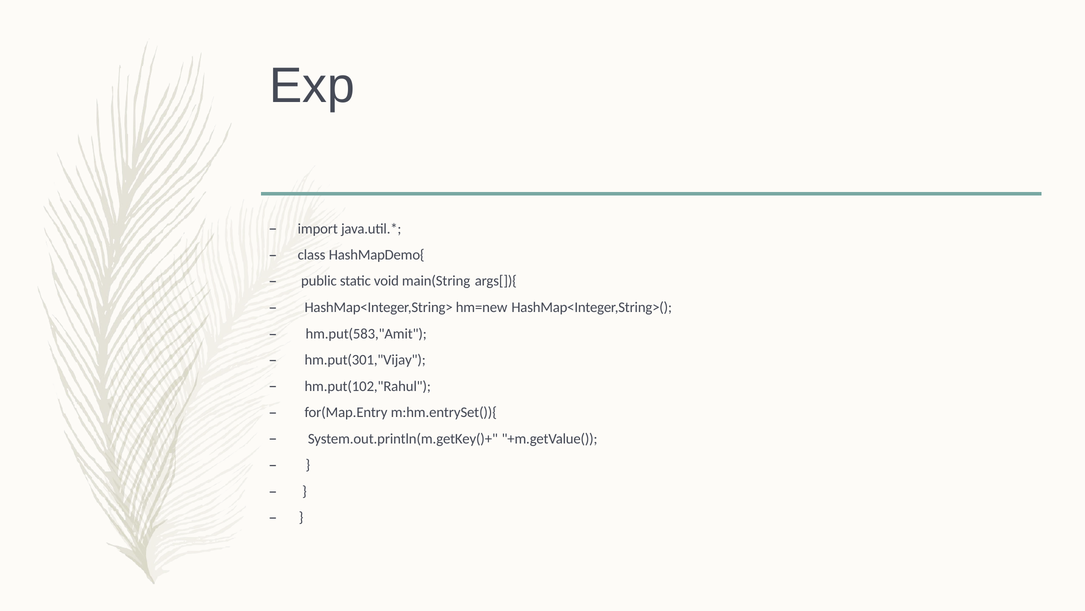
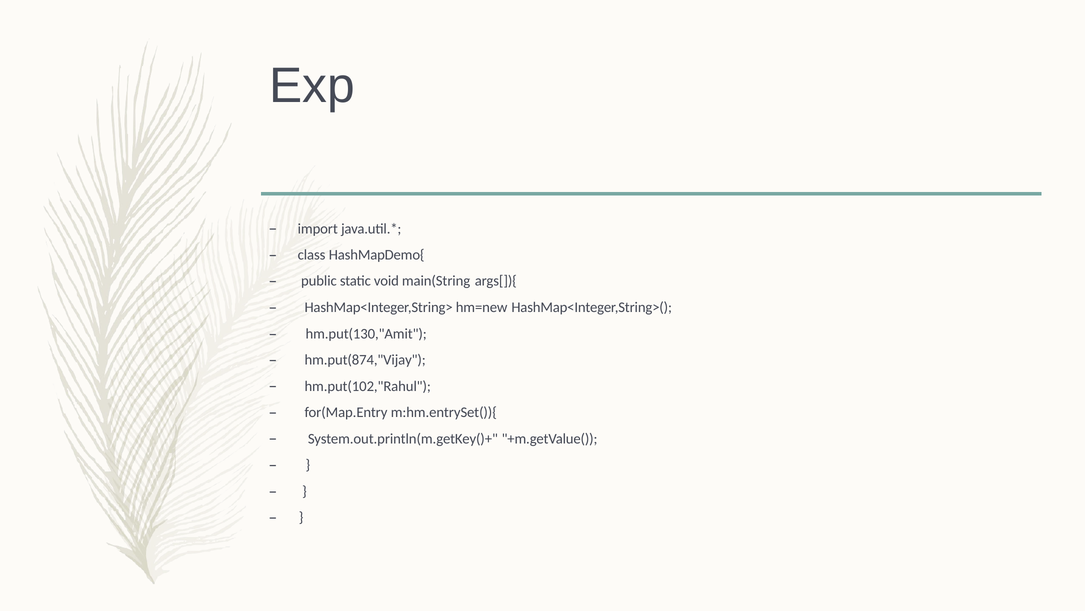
hm.put(583,"Amit: hm.put(583,"Amit -> hm.put(130,"Amit (366, 333)
hm.put(301,"Vijay: hm.put(301,"Vijay -> hm.put(874,"Vijay (365, 360)
